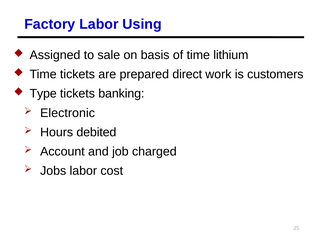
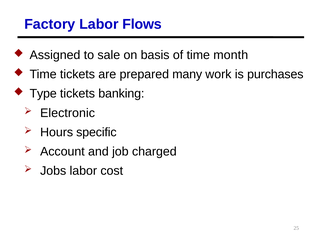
Using: Using -> Flows (142, 24)
lithium: lithium -> month (231, 55)
direct: direct -> many (187, 74)
customers: customers -> purchases (275, 74)
debited: debited -> specific (96, 132)
